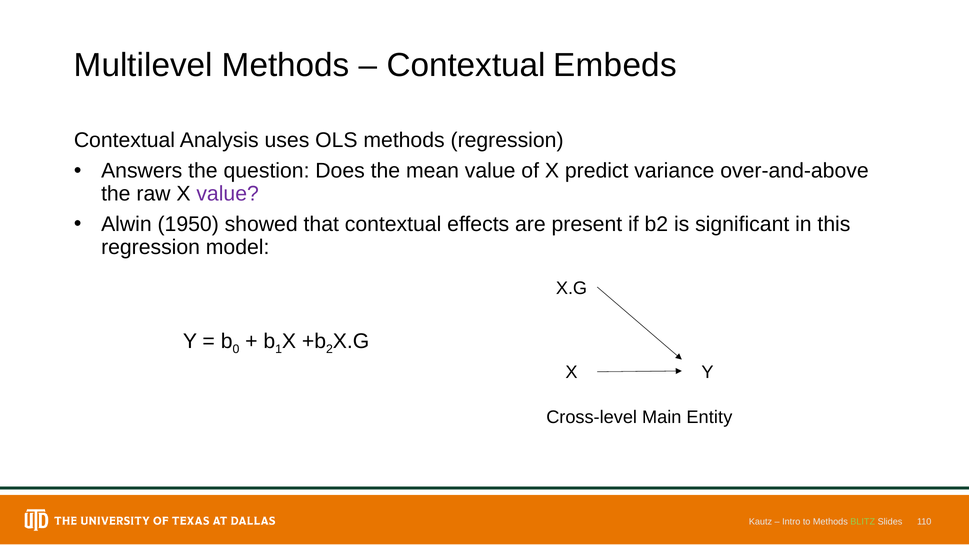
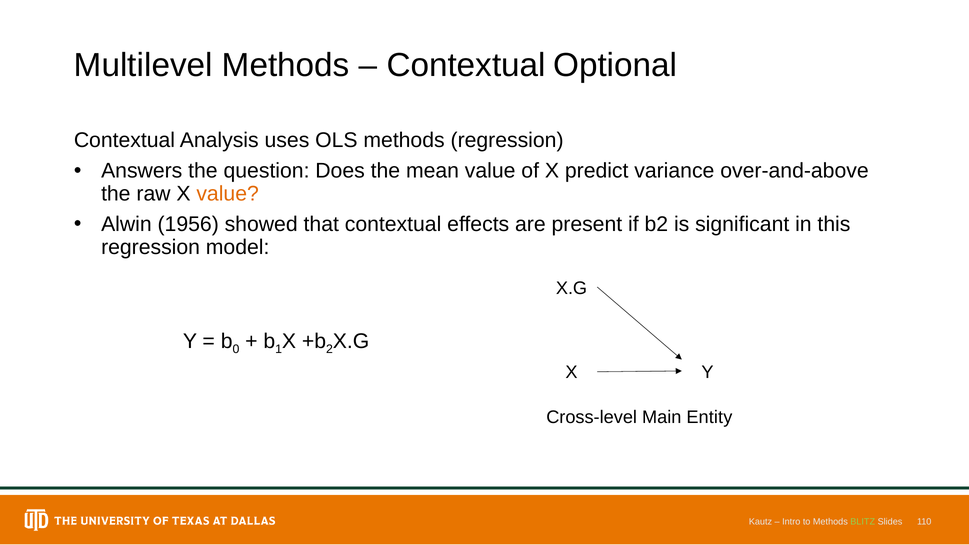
Embeds: Embeds -> Optional (615, 65)
value colour: purple -> orange (228, 194)
1950: 1950 -> 1956 (188, 224)
